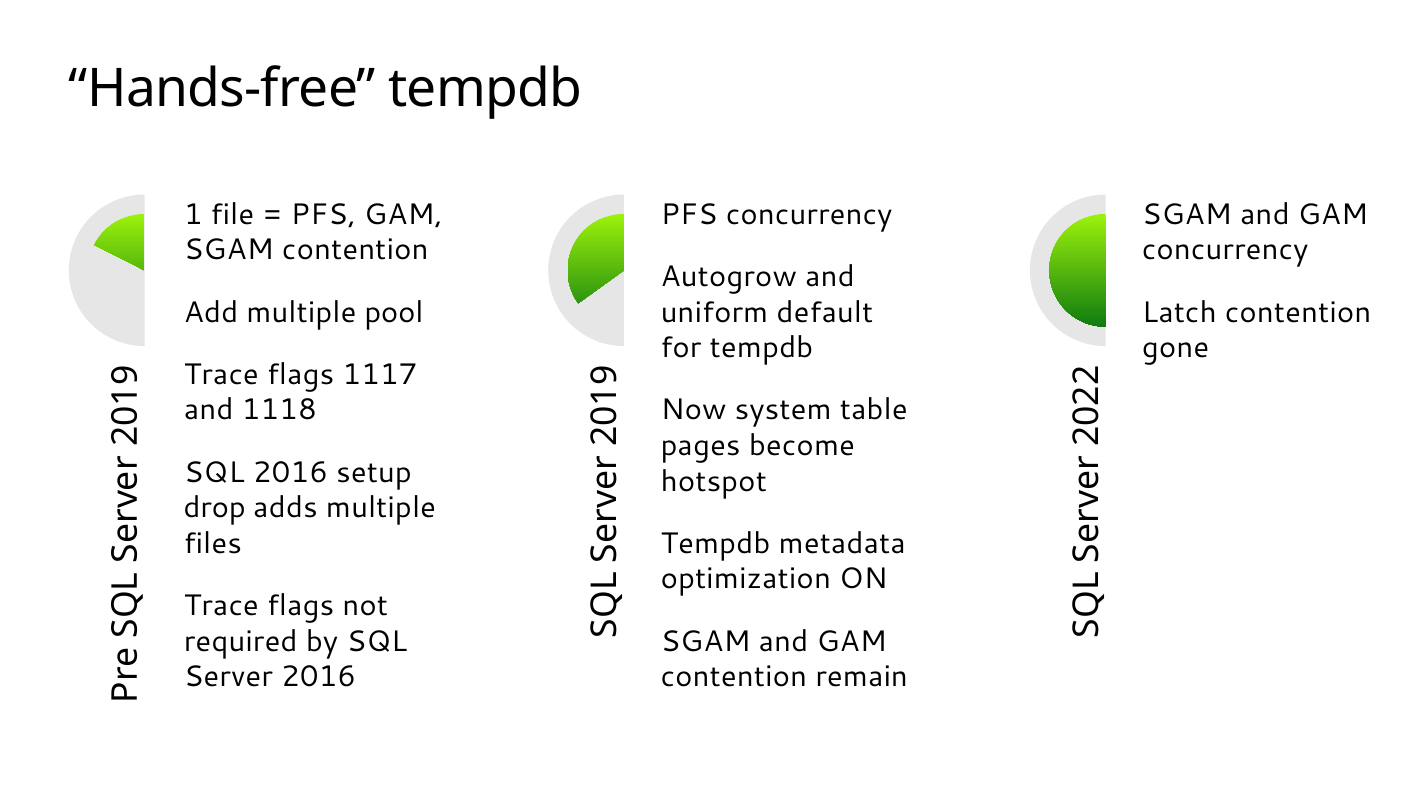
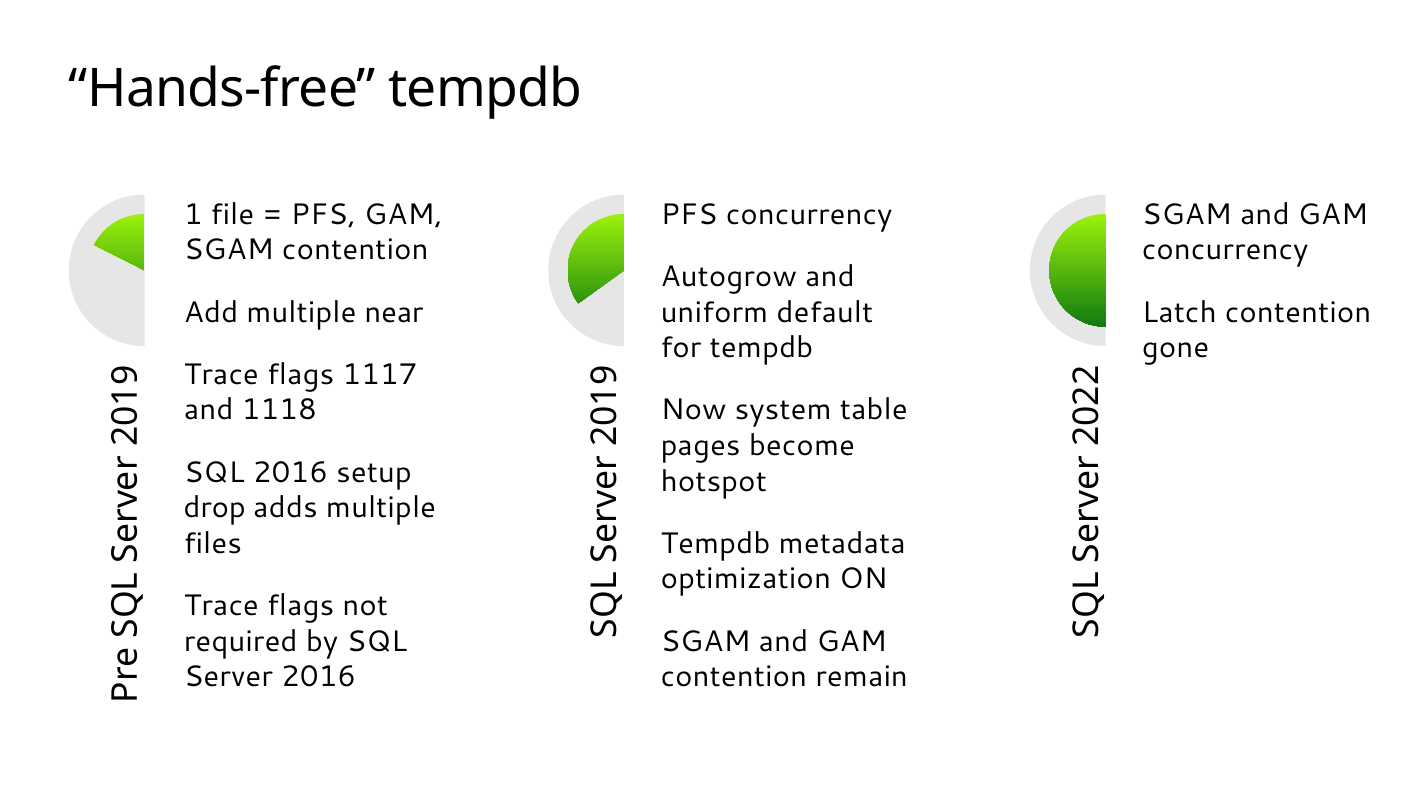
pool: pool -> near (394, 312)
